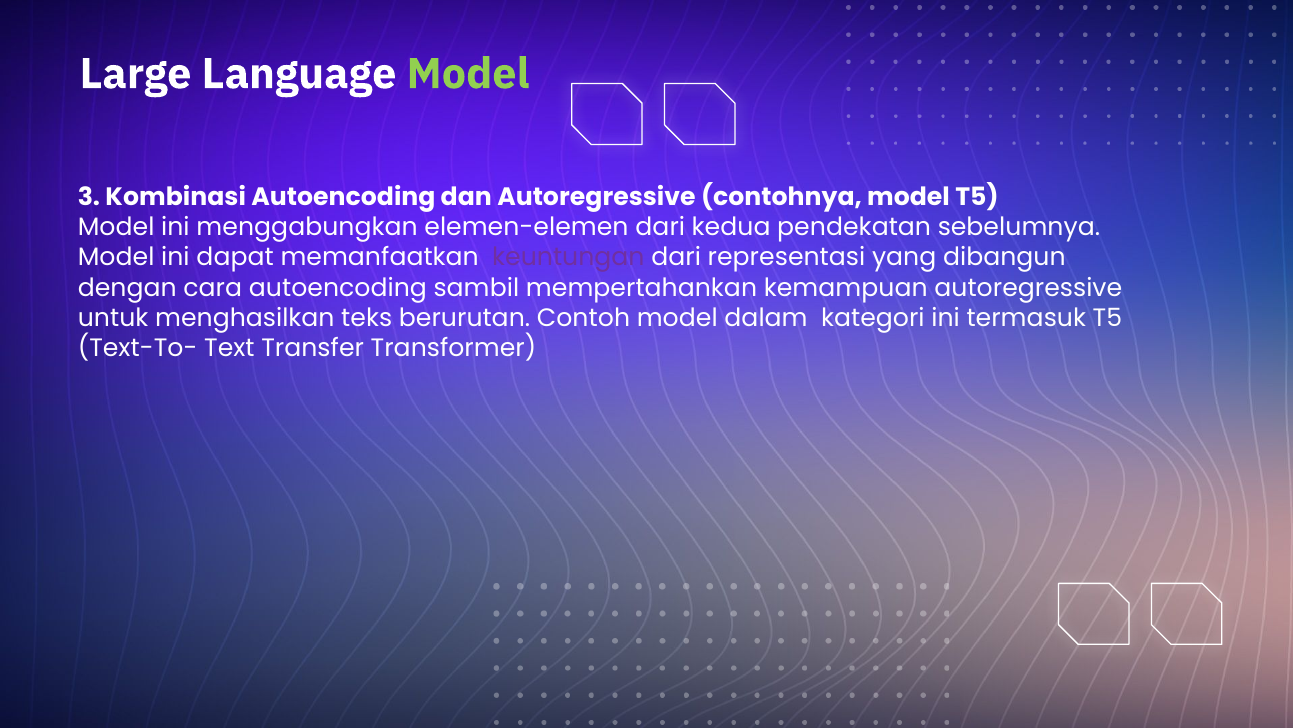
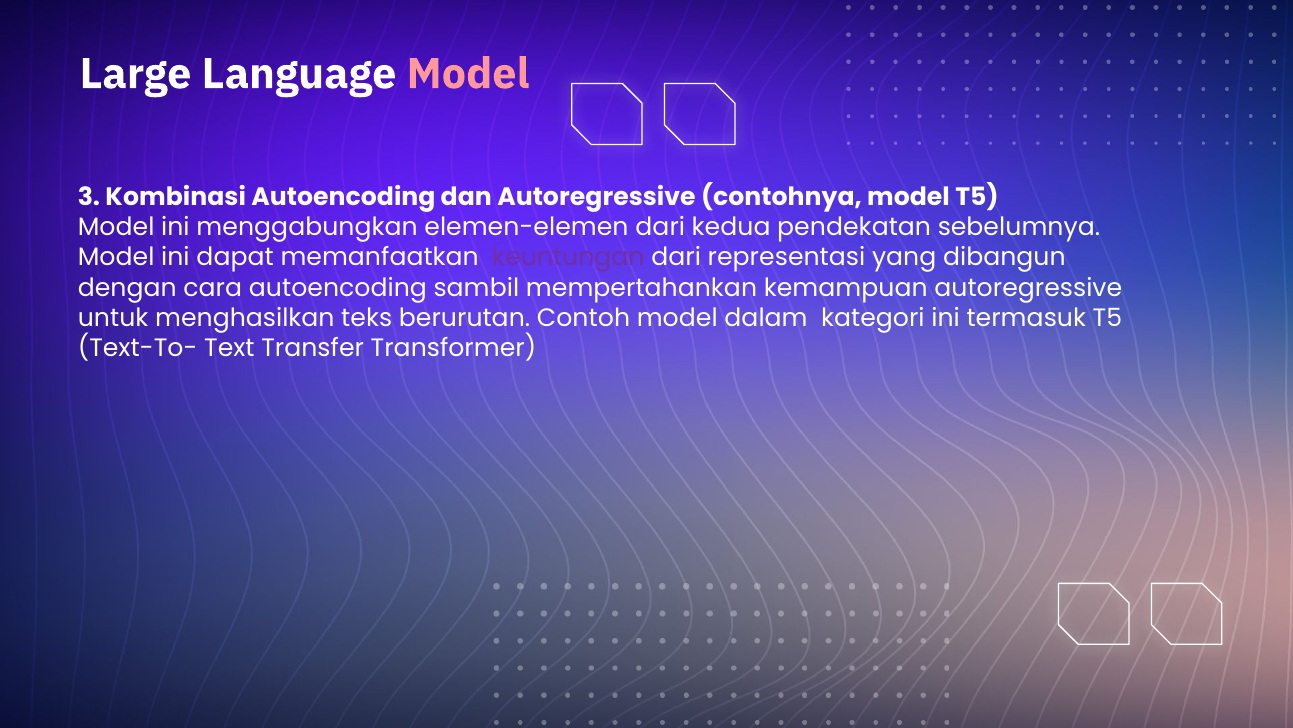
Model colour: light green -> pink (468, 74)
